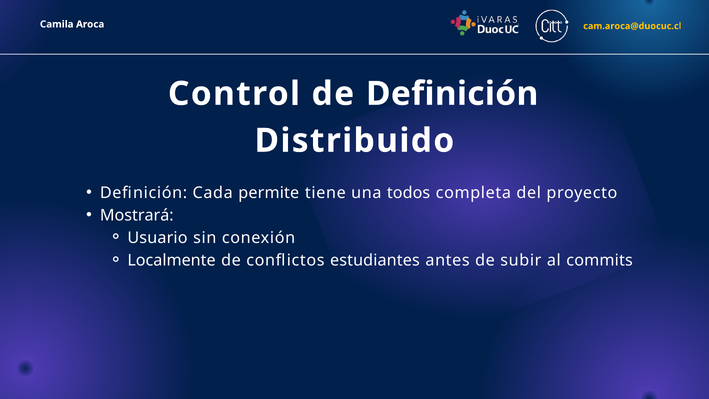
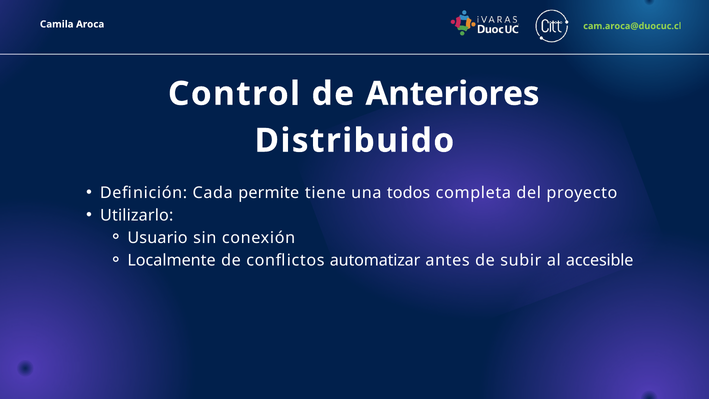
cam.aroca@duocuc.cl colour: yellow -> light green (632, 26)
de Definición: Definición -> Anteriores (452, 94)
Mostrará: Mostrará -> Utilizarlo (137, 215)
estudiantes: estudiantes -> automatizar (375, 261)
commits: commits -> accesible (600, 261)
